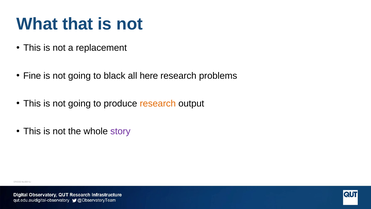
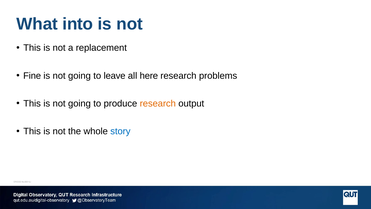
that: that -> into (78, 24)
black: black -> leave (115, 76)
story colour: purple -> blue (120, 131)
